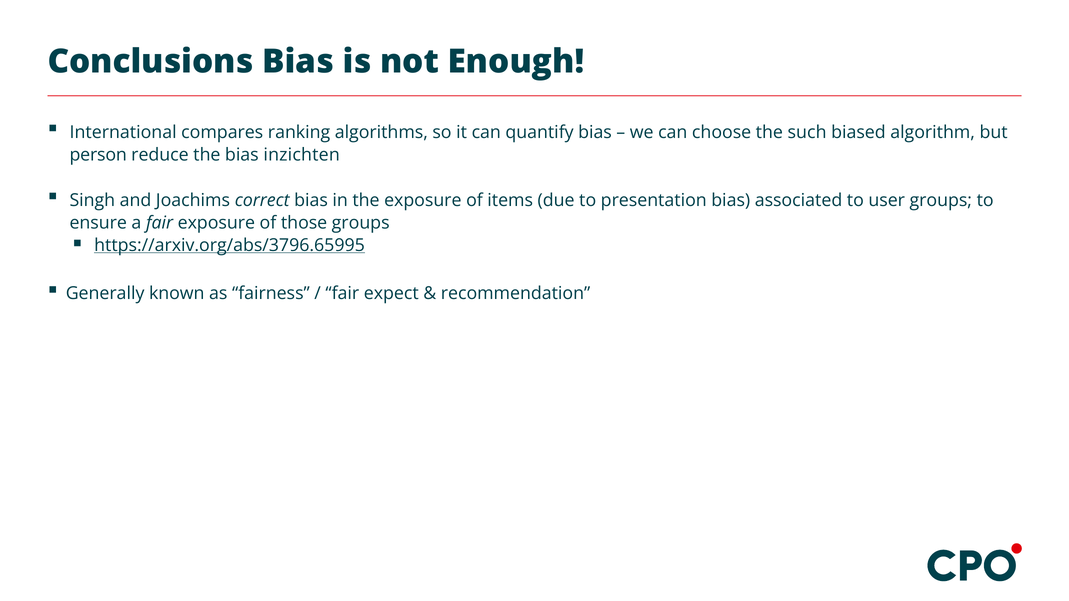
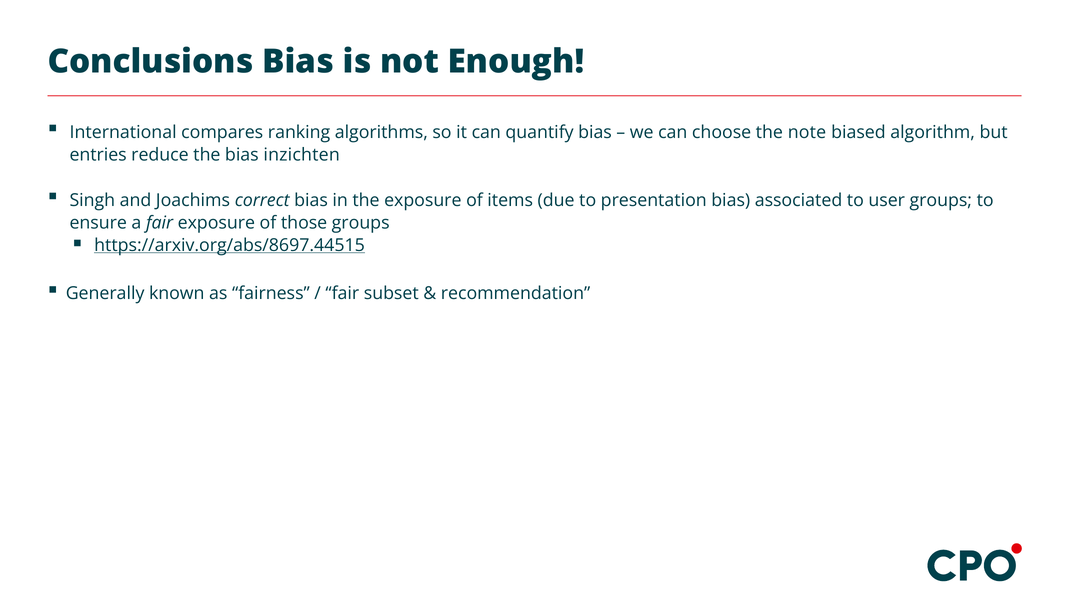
such: such -> note (807, 132)
person: person -> entries (98, 155)
https://arxiv.org/abs/3796.65995: https://arxiv.org/abs/3796.65995 -> https://arxiv.org/abs/8697.44515 (230, 246)
expect: expect -> subset (391, 294)
